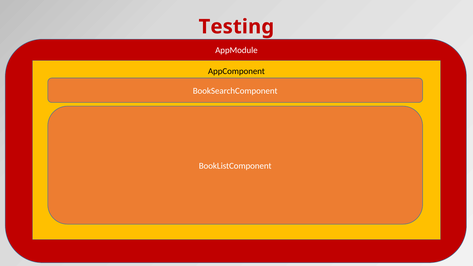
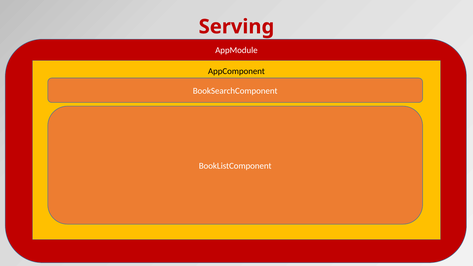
Testing: Testing -> Serving (236, 27)
